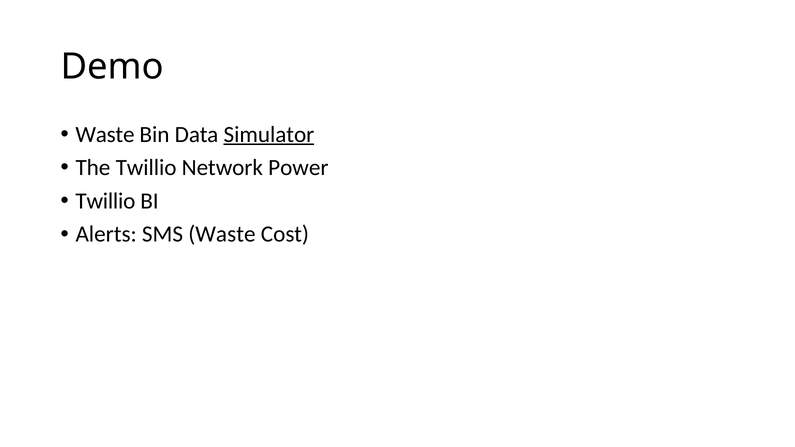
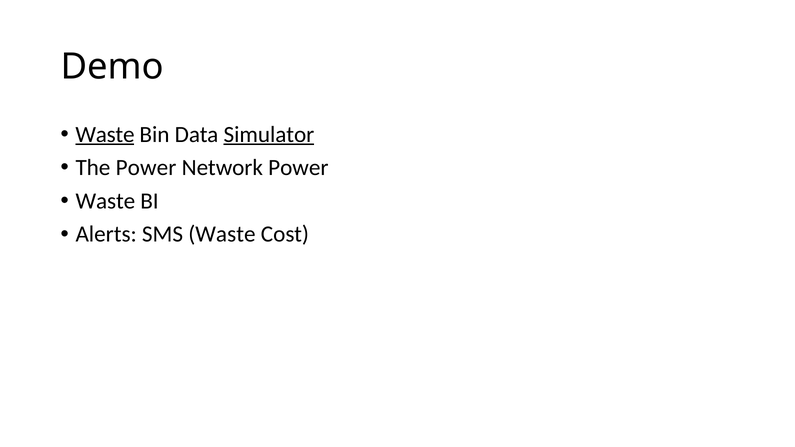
Waste underline: none -> present (105, 134)
The Twillio: Twillio -> Power (146, 168)
Twillio: Twillio -> Waste (105, 201)
